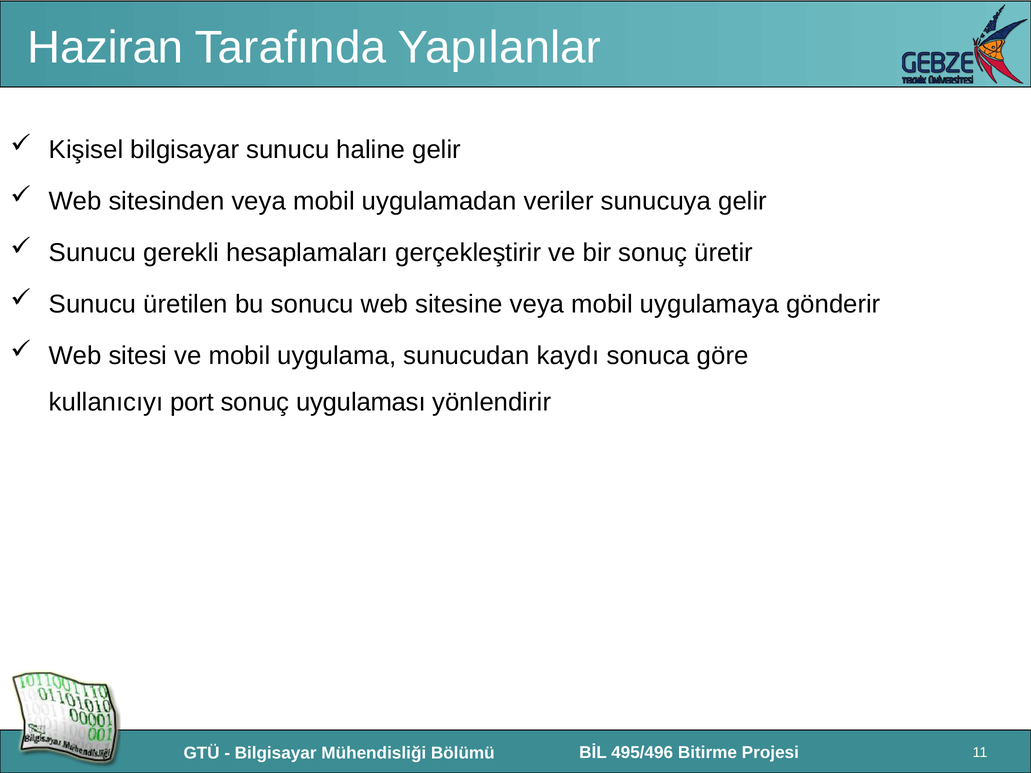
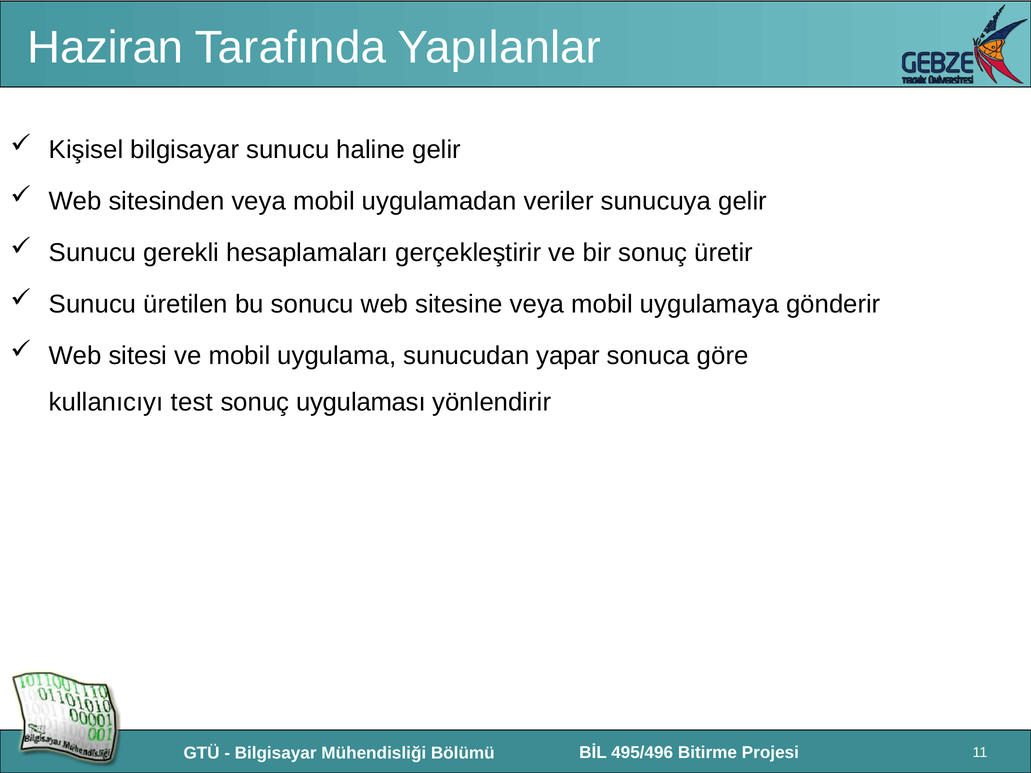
kaydı: kaydı -> yapar (568, 356)
port: port -> test (192, 402)
